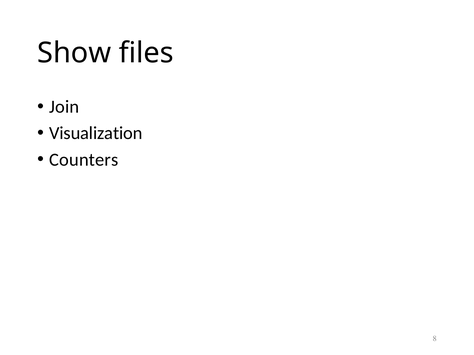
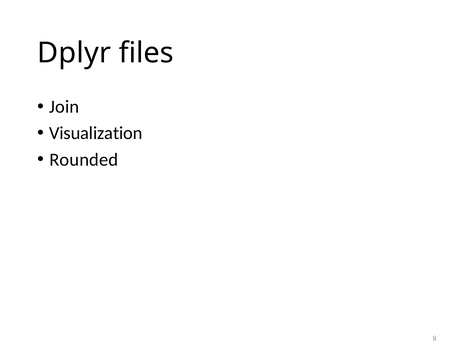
Show: Show -> Dplyr (74, 53)
Counters: Counters -> Rounded (84, 160)
